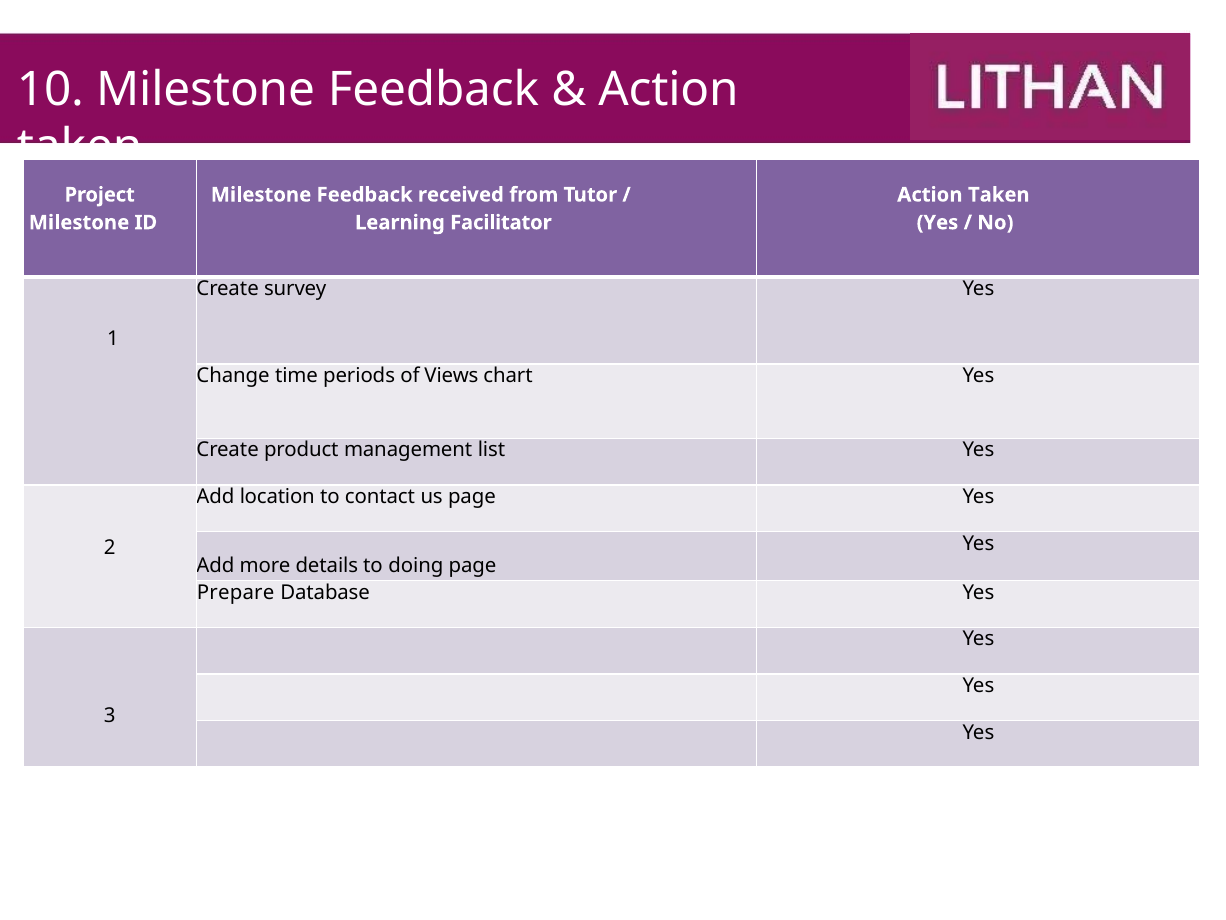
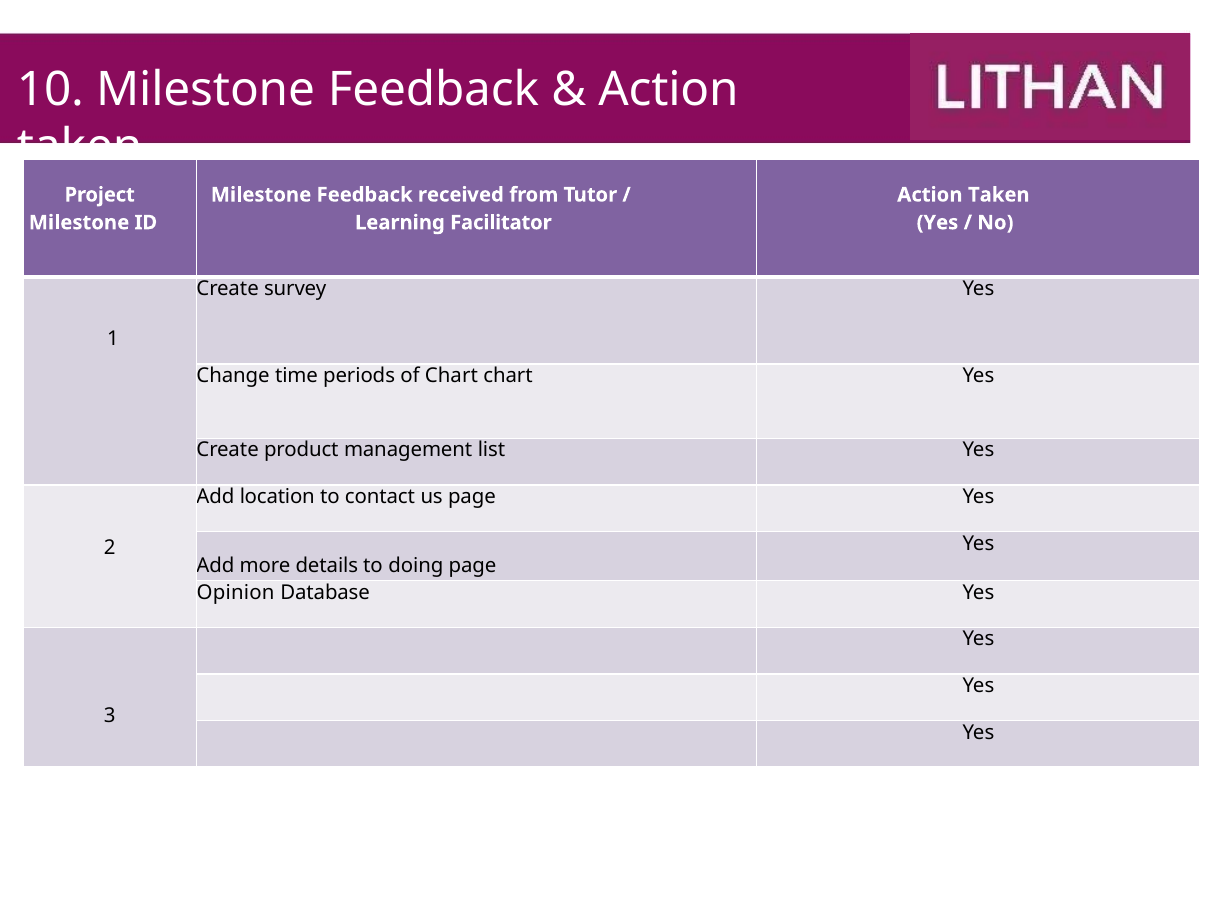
of Views: Views -> Chart (451, 375)
Prepare: Prepare -> Opinion (236, 592)
